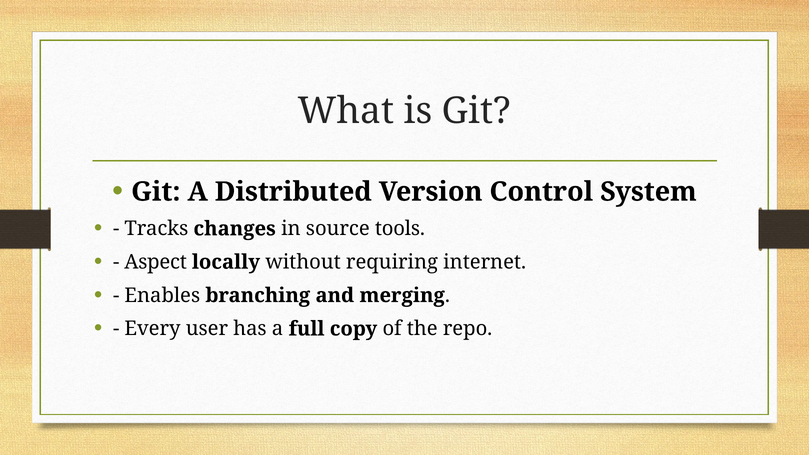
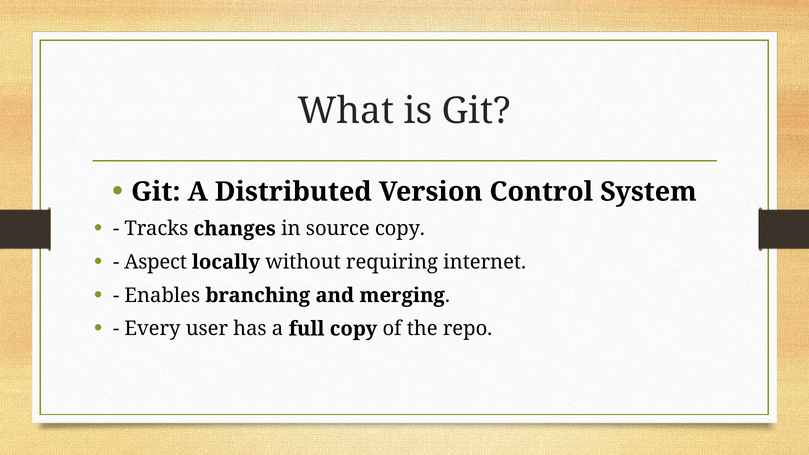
source tools: tools -> copy (400, 229)
